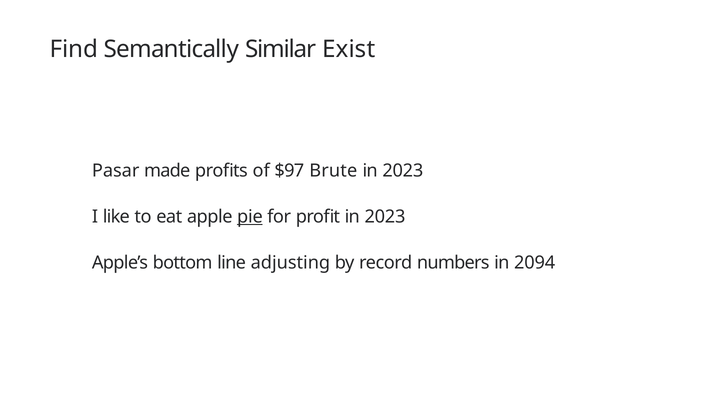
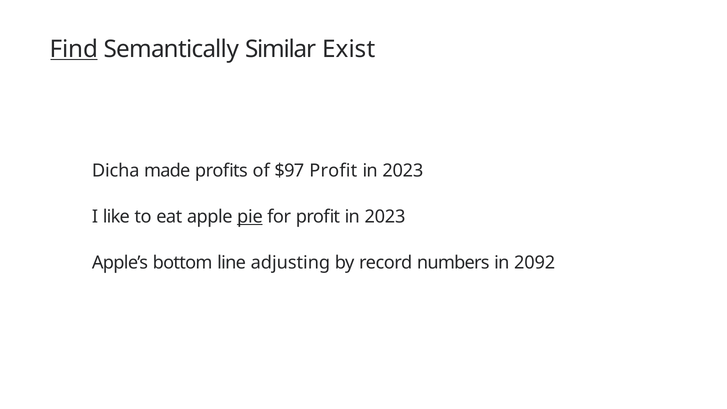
Find underline: none -> present (74, 49)
Pasar: Pasar -> Dicha (116, 171)
$97 Brute: Brute -> Profit (333, 171)
2094: 2094 -> 2092 (535, 263)
